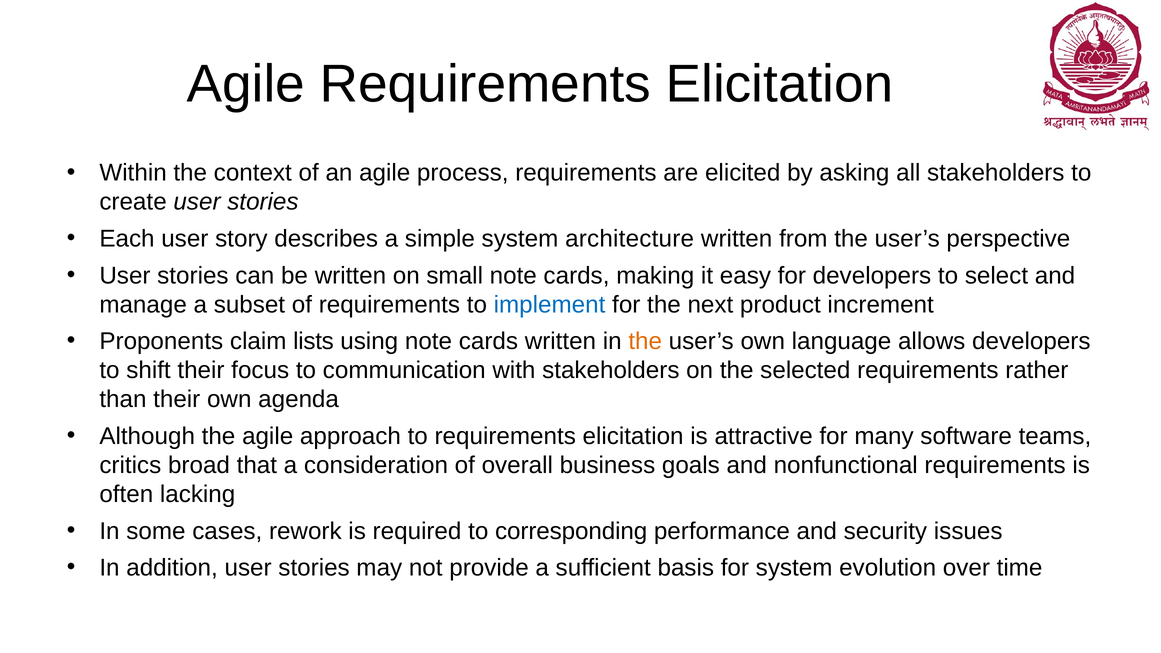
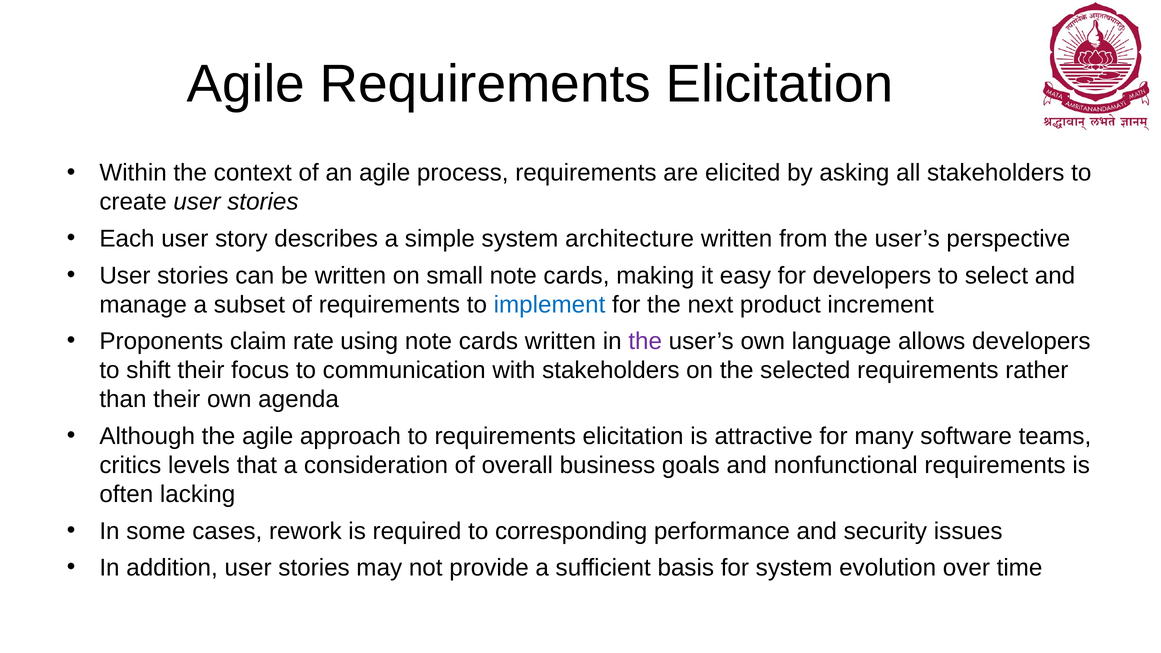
lists: lists -> rate (313, 341)
the colour: orange -> purple (645, 341)
broad: broad -> levels (199, 465)
